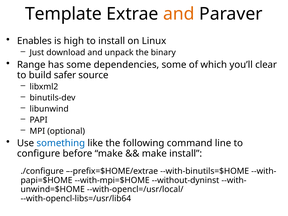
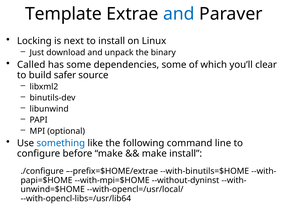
and colour: orange -> blue (179, 14)
Enables: Enables -> Locking (34, 41)
high: high -> next (74, 41)
Range: Range -> Called (31, 65)
